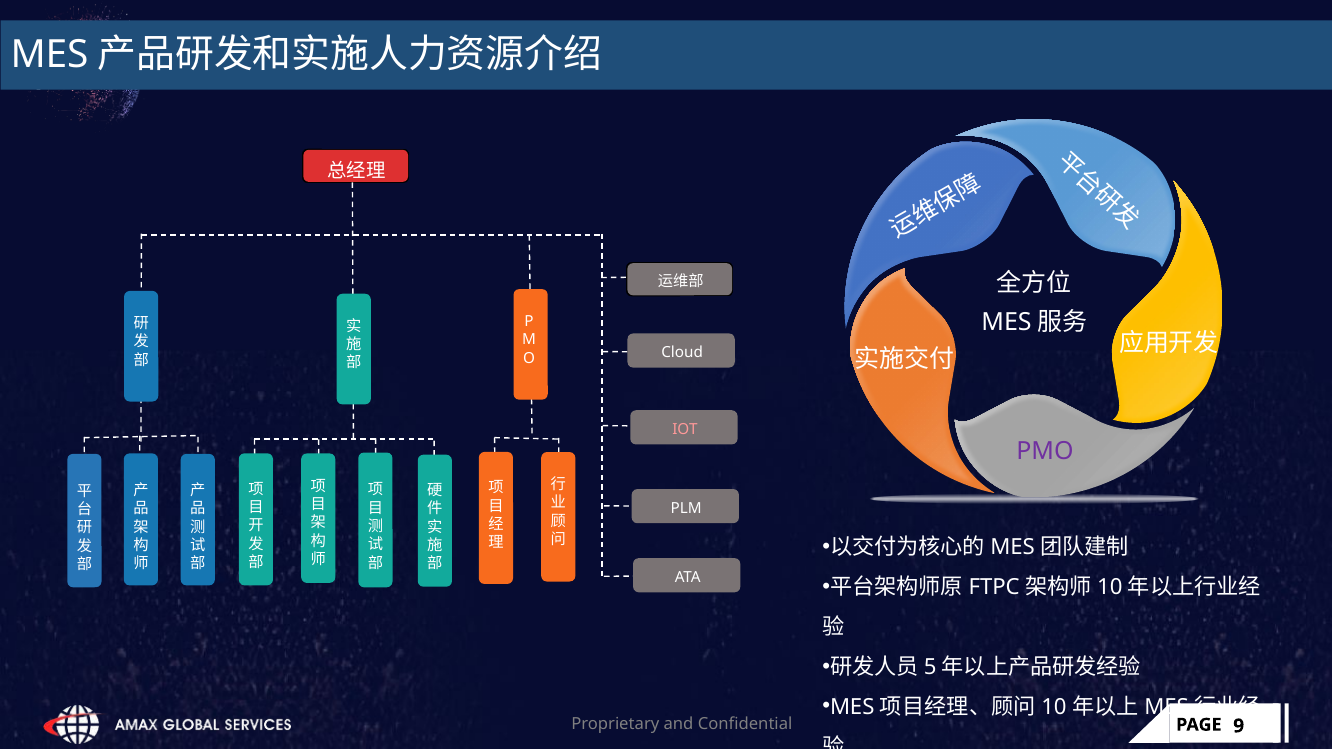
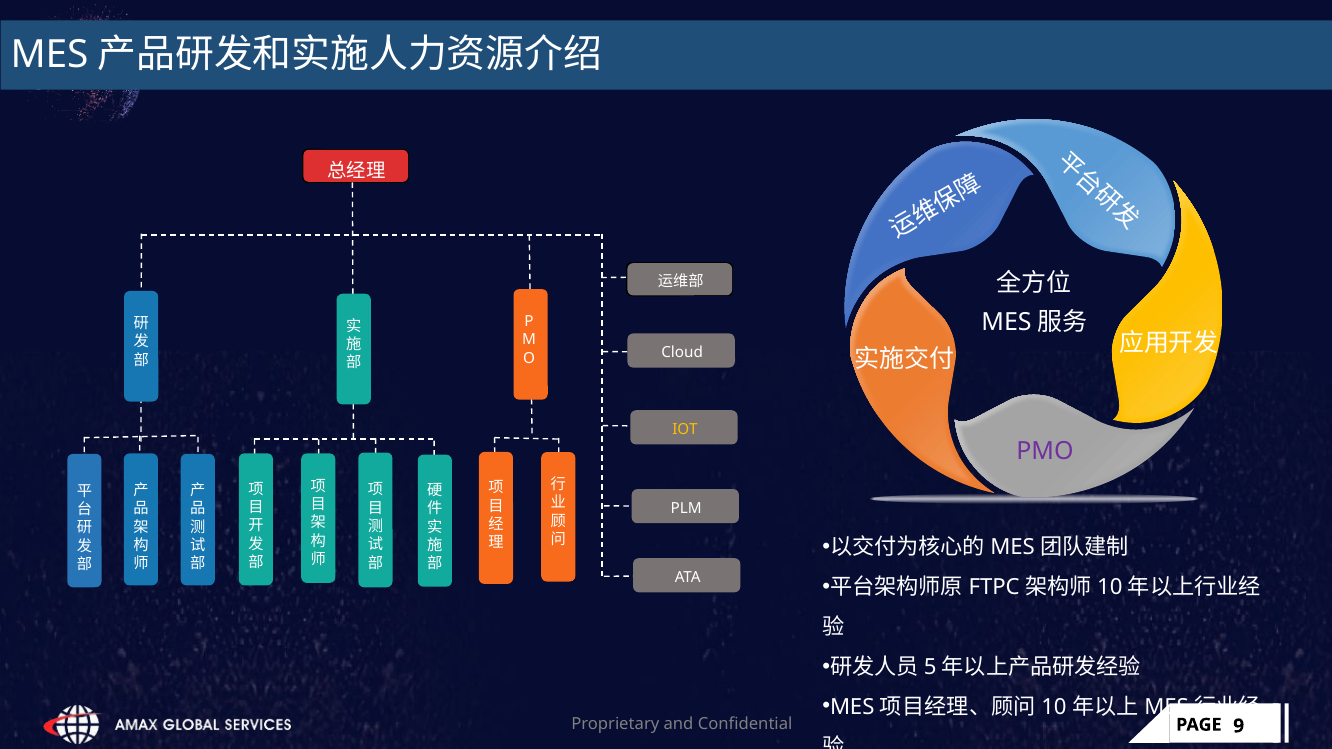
IOT colour: pink -> yellow (685, 430)
